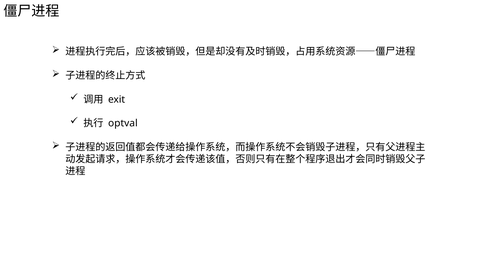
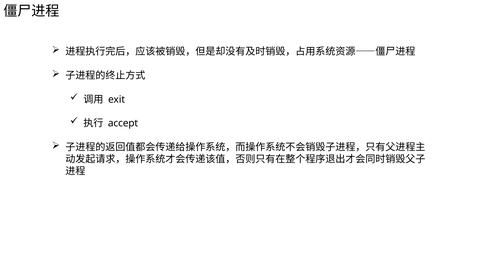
optval: optval -> accept (123, 124)
